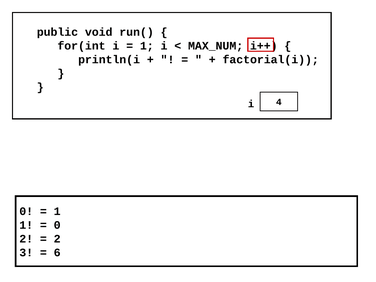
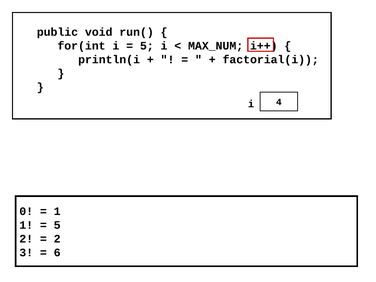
1: 1 -> 5 (147, 46)
0: 0 -> 5 (57, 225)
